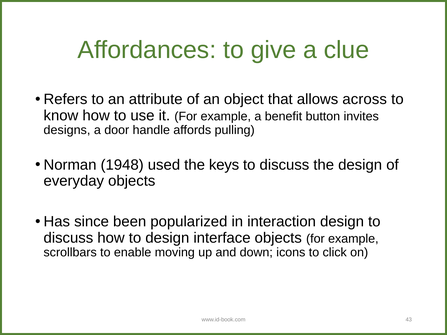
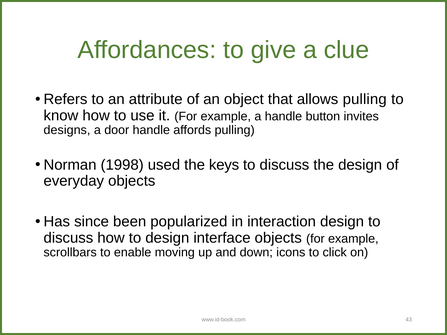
allows across: across -> pulling (365, 99)
a benefit: benefit -> handle (283, 116)
1948: 1948 -> 1998 (122, 165)
